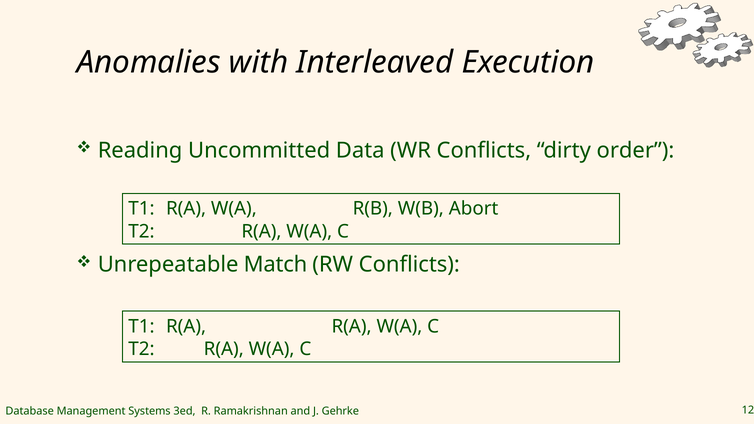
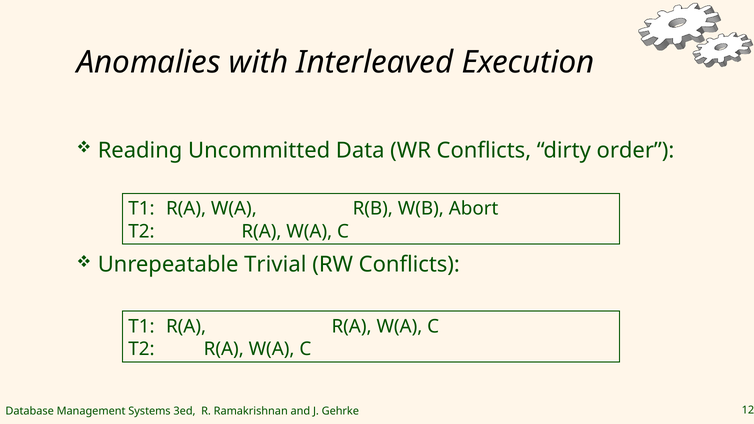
Match: Match -> Trivial (275, 265)
